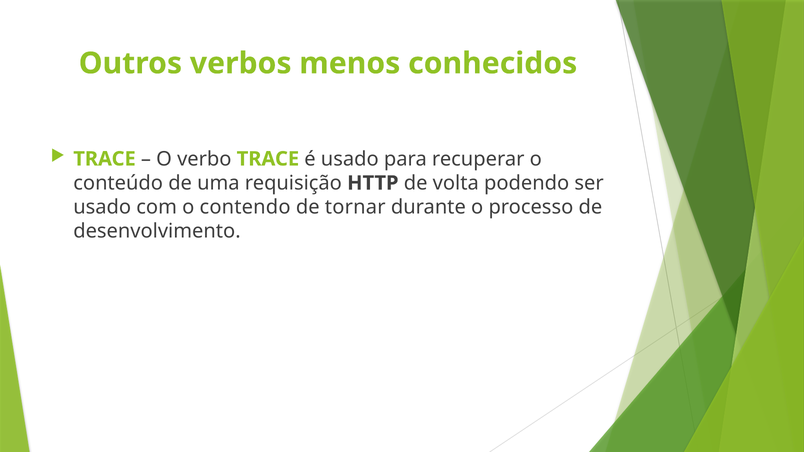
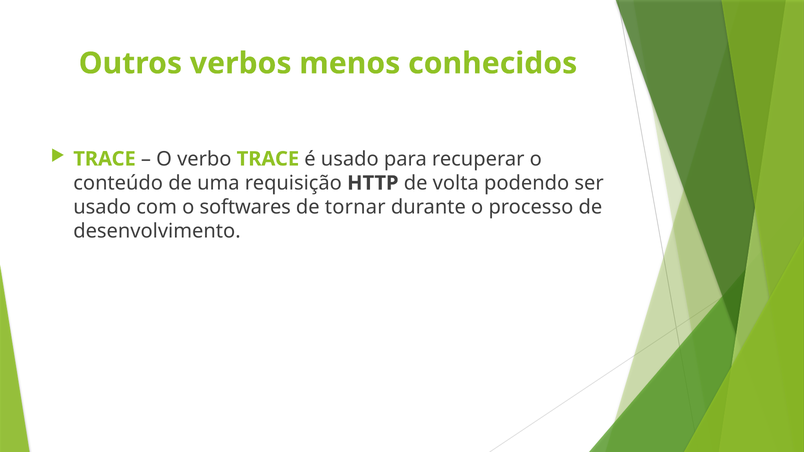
contendo: contendo -> softwares (245, 207)
